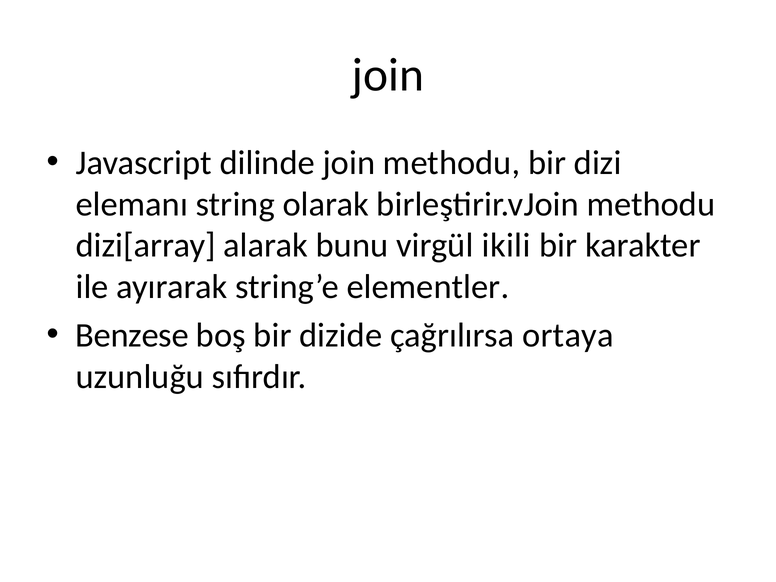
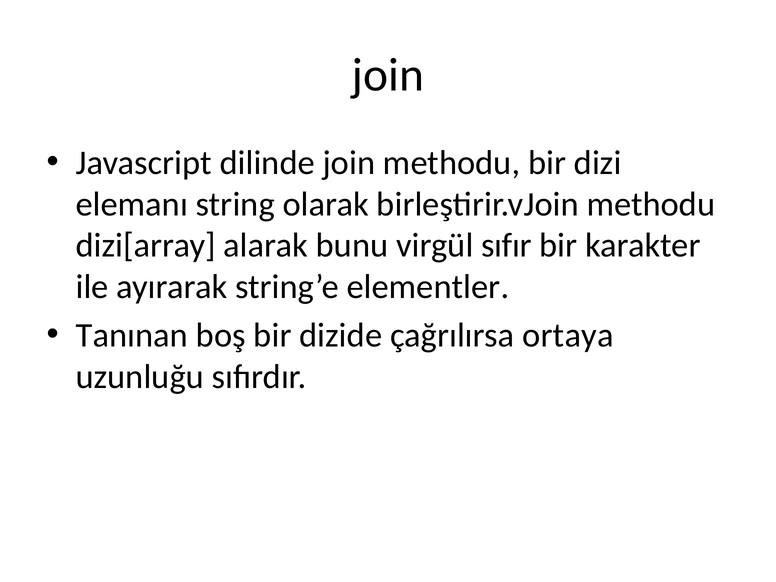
ikili: ikili -> sıfır (506, 246)
Benzese: Benzese -> Tanınan (132, 335)
